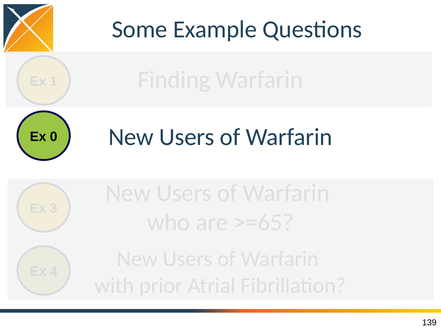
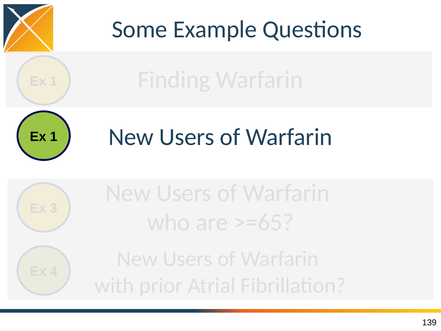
0: 0 -> 1 (54, 137)
